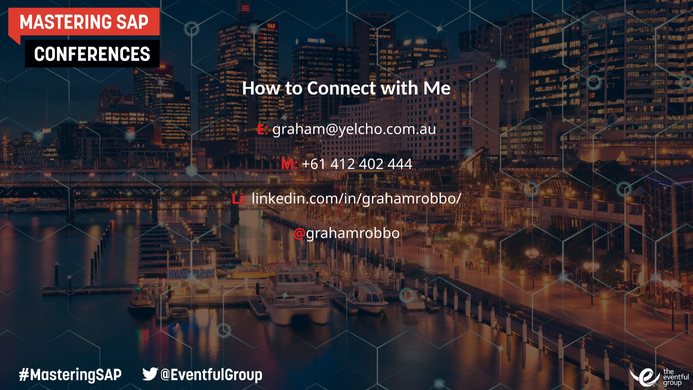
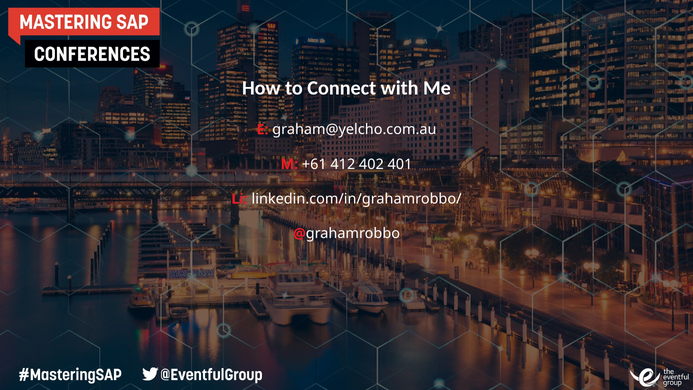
444: 444 -> 401 (400, 164)
